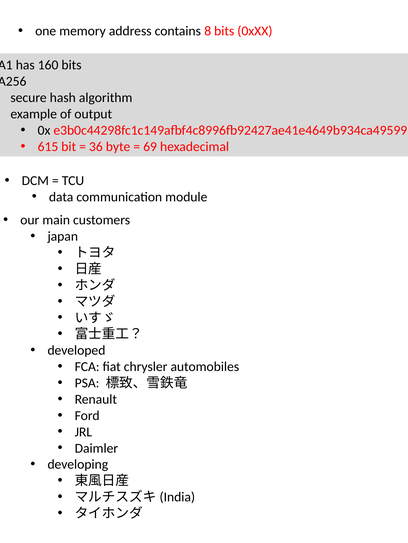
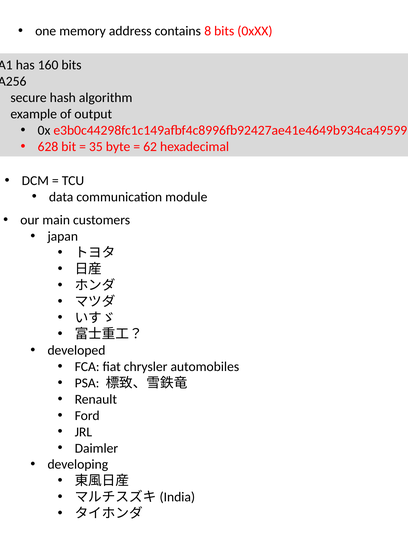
615: 615 -> 628 (48, 147)
36: 36 -> 35 (96, 147)
69: 69 -> 62 (150, 147)
